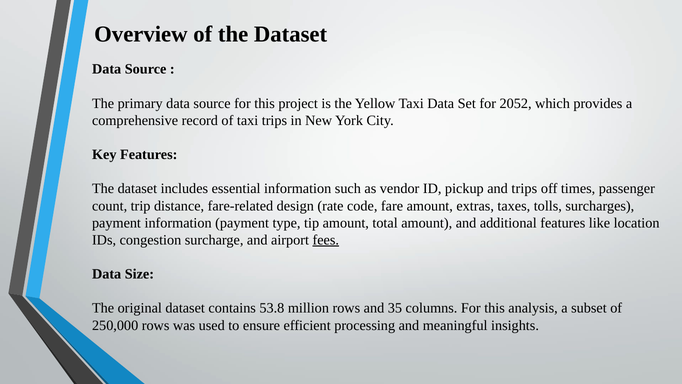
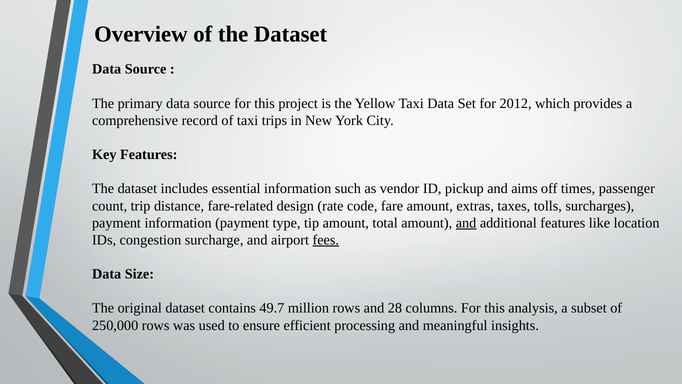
2052: 2052 -> 2012 (516, 103)
and trips: trips -> aims (525, 189)
and underline: none -> present (466, 223)
53.8: 53.8 -> 49.7 (272, 308)
35: 35 -> 28 (395, 308)
